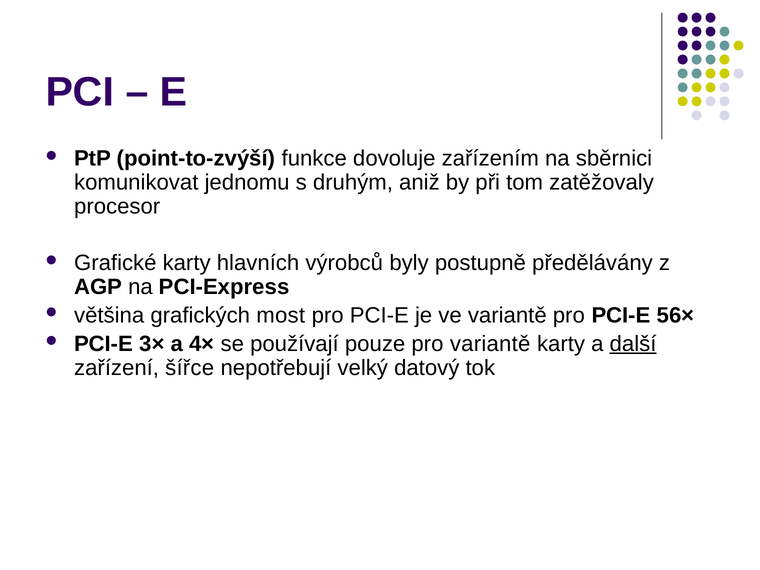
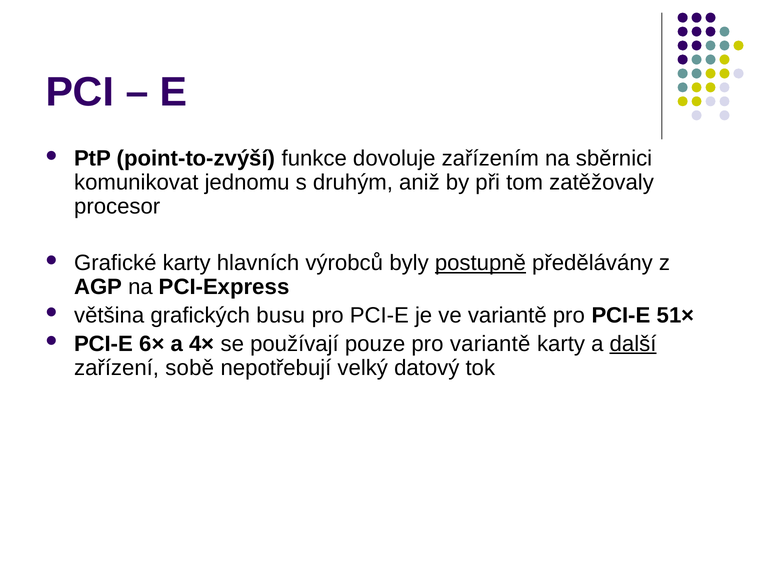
postupně underline: none -> present (480, 263)
most: most -> busu (281, 315)
56×: 56× -> 51× (675, 315)
3×: 3× -> 6× (152, 344)
šířce: šířce -> sobě (190, 368)
